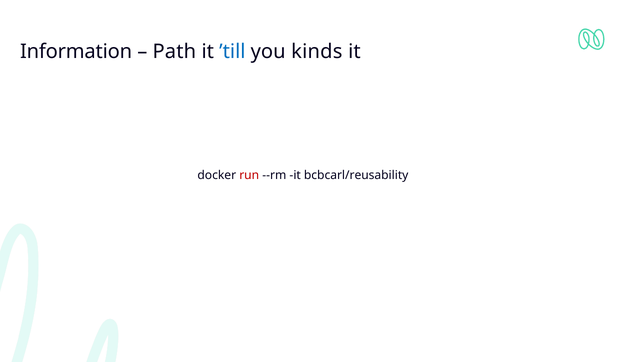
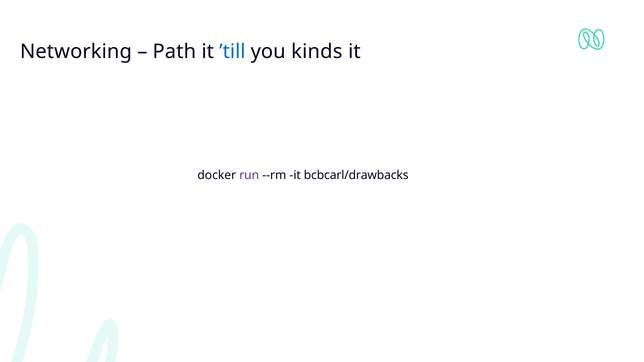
Information: Information -> Networking (76, 52)
run colour: red -> purple (249, 175)
bcbcarl/reusability: bcbcarl/reusability -> bcbcarl/drawbacks (356, 175)
